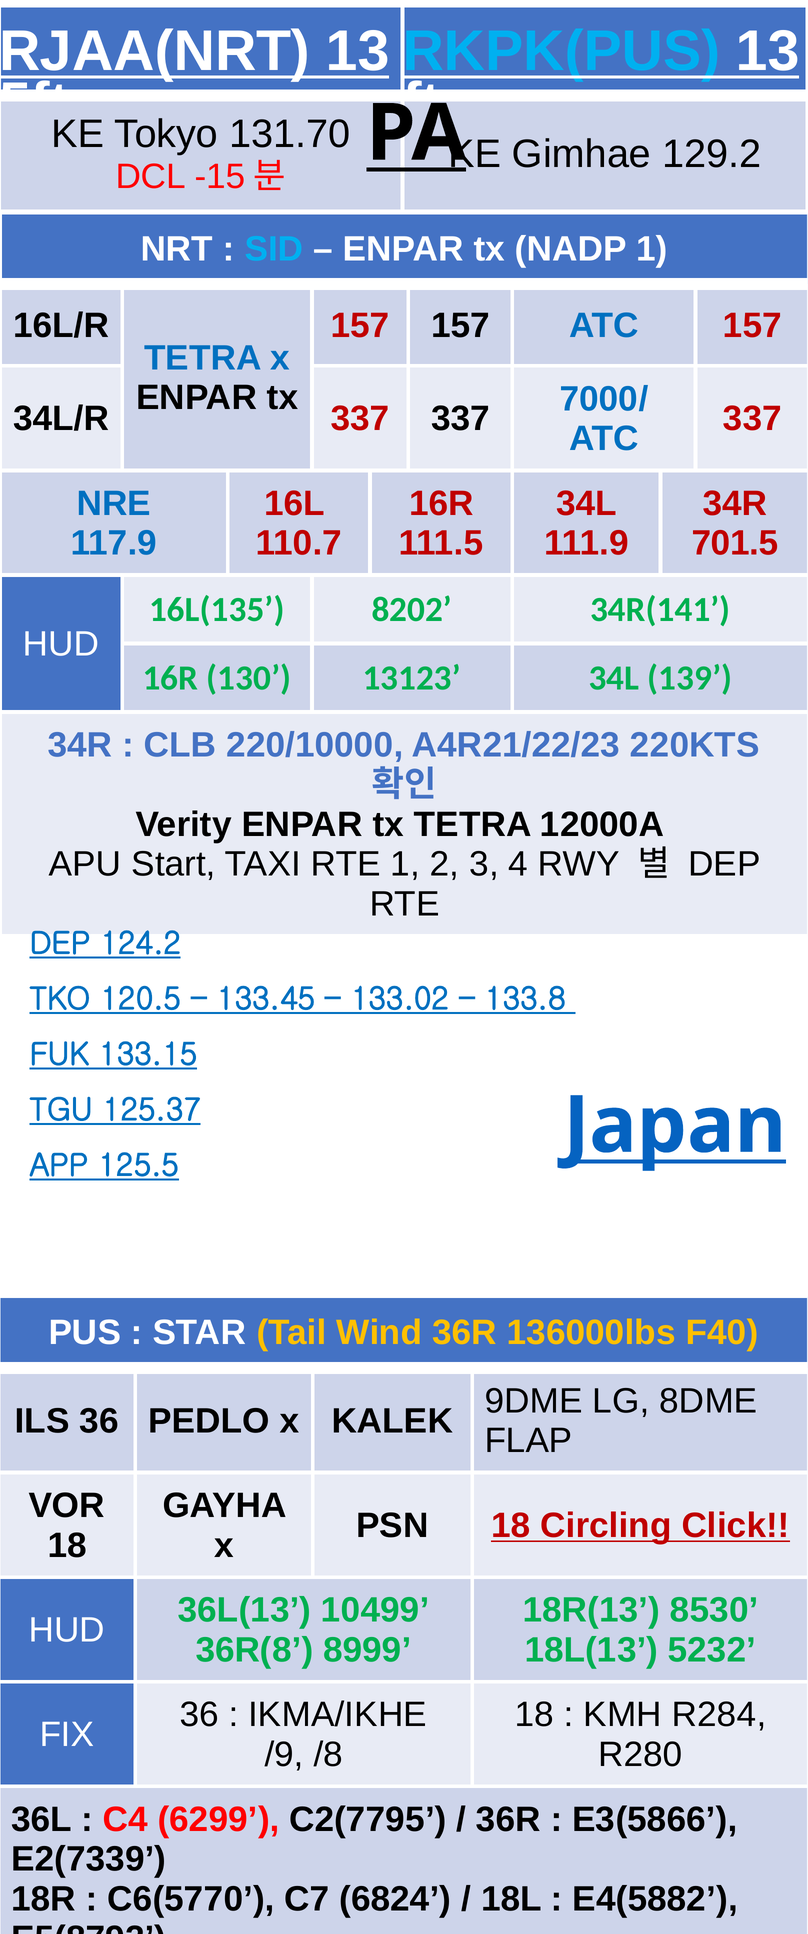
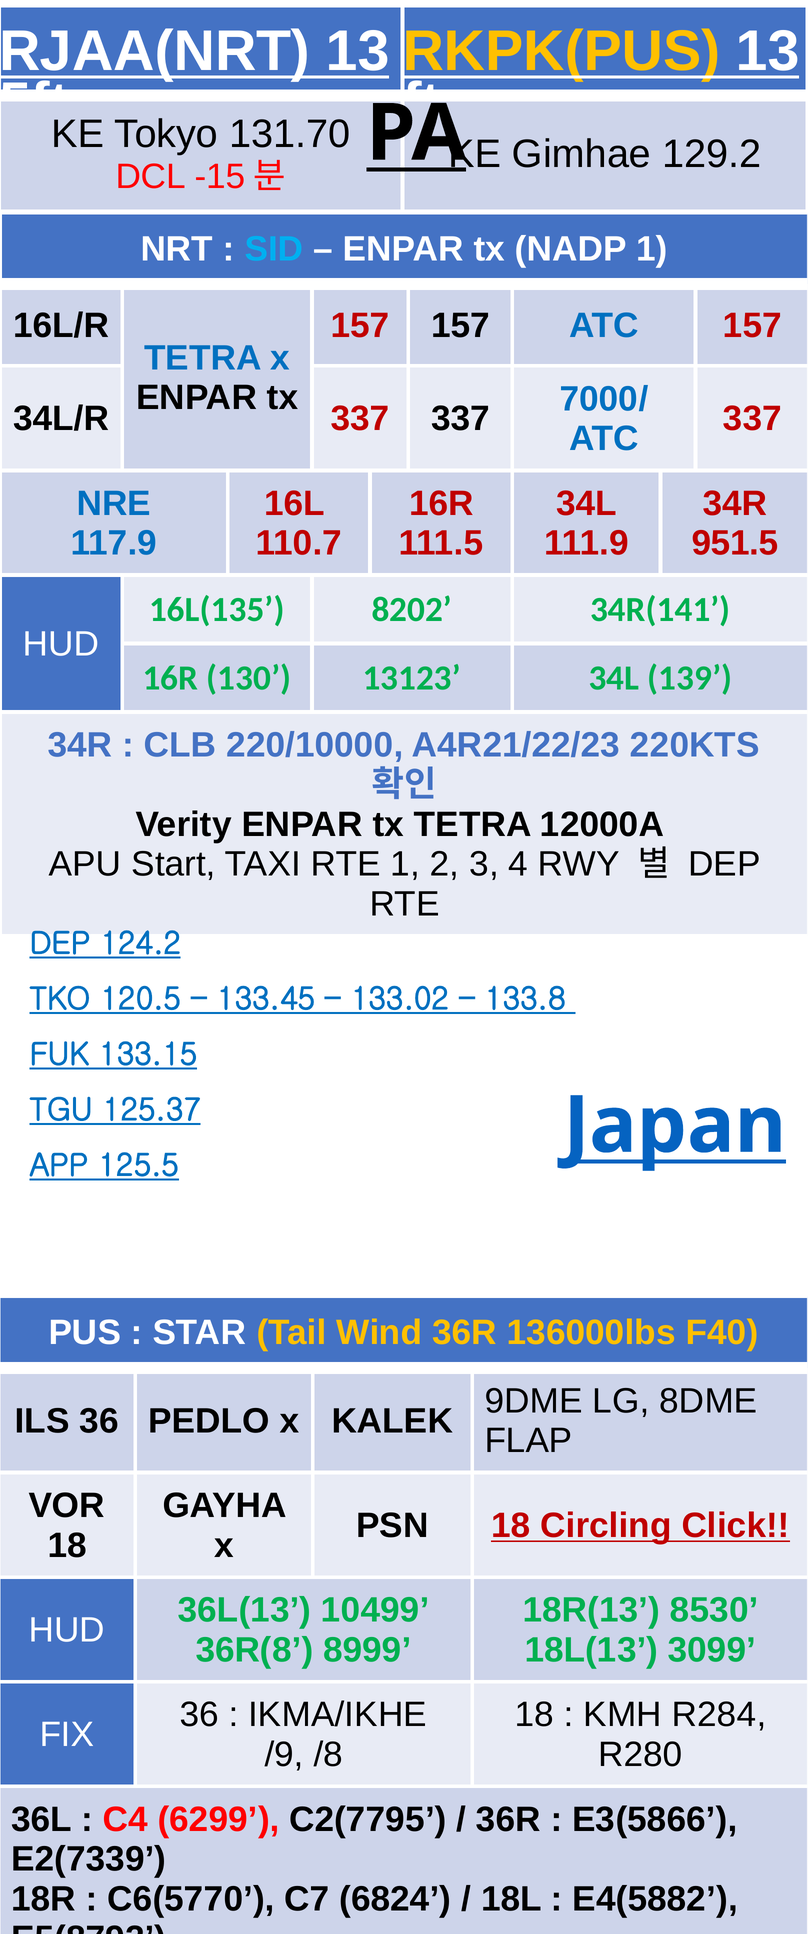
RKPK(PUS colour: light blue -> yellow (561, 52)
701.5: 701.5 -> 951.5 (735, 543)
5232: 5232 -> 3099 (712, 1649)
